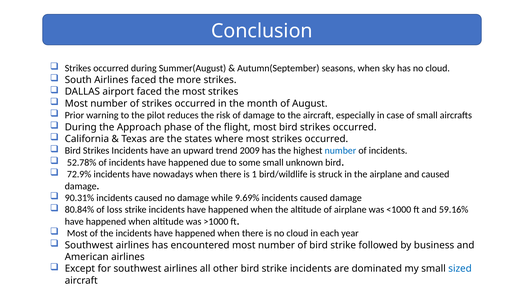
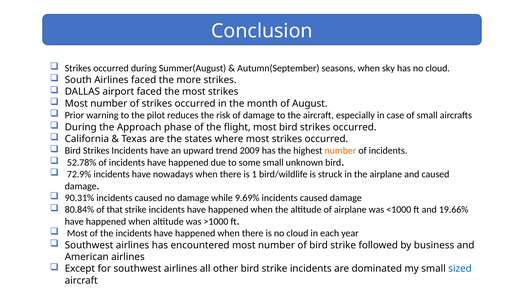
number colour: blue -> orange (340, 151)
loss: loss -> that (115, 210)
59.16%: 59.16% -> 19.66% (454, 210)
